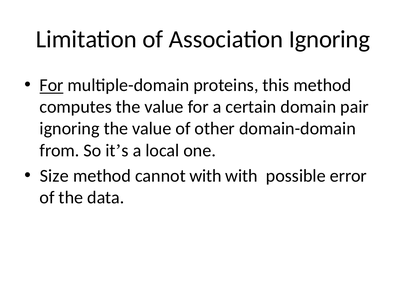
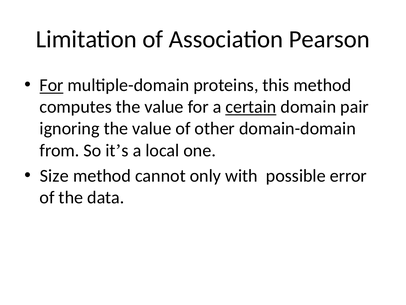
Association Ignoring: Ignoring -> Pearson (329, 39)
certain underline: none -> present (251, 107)
cannot with: with -> only (205, 175)
